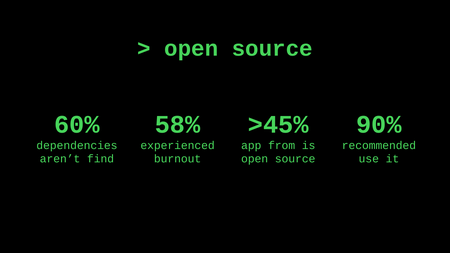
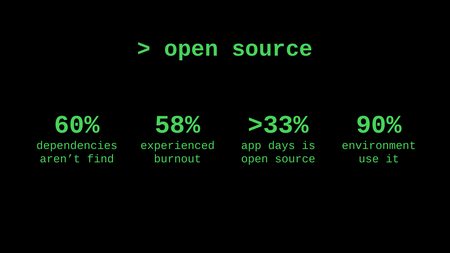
>45%: >45% -> >33% (278, 124)
from: from -> days (282, 145)
recommended: recommended -> environment (379, 145)
